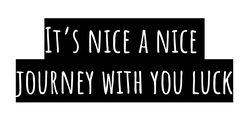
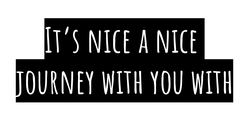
you luck: luck -> with (212, 83)
